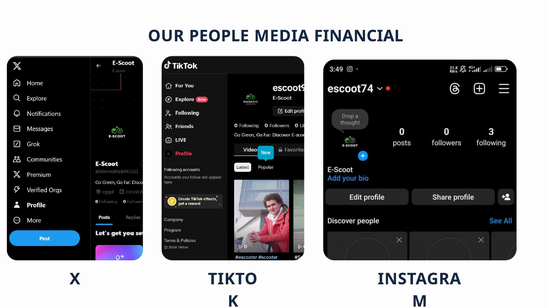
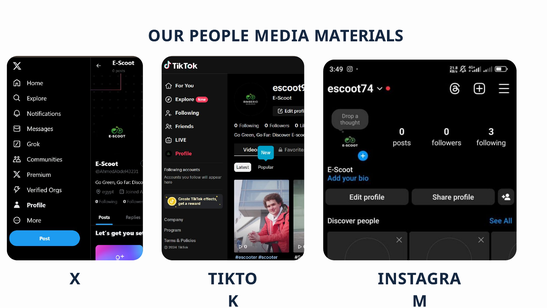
FINANCIAL: FINANCIAL -> MATERIALS (359, 36)
